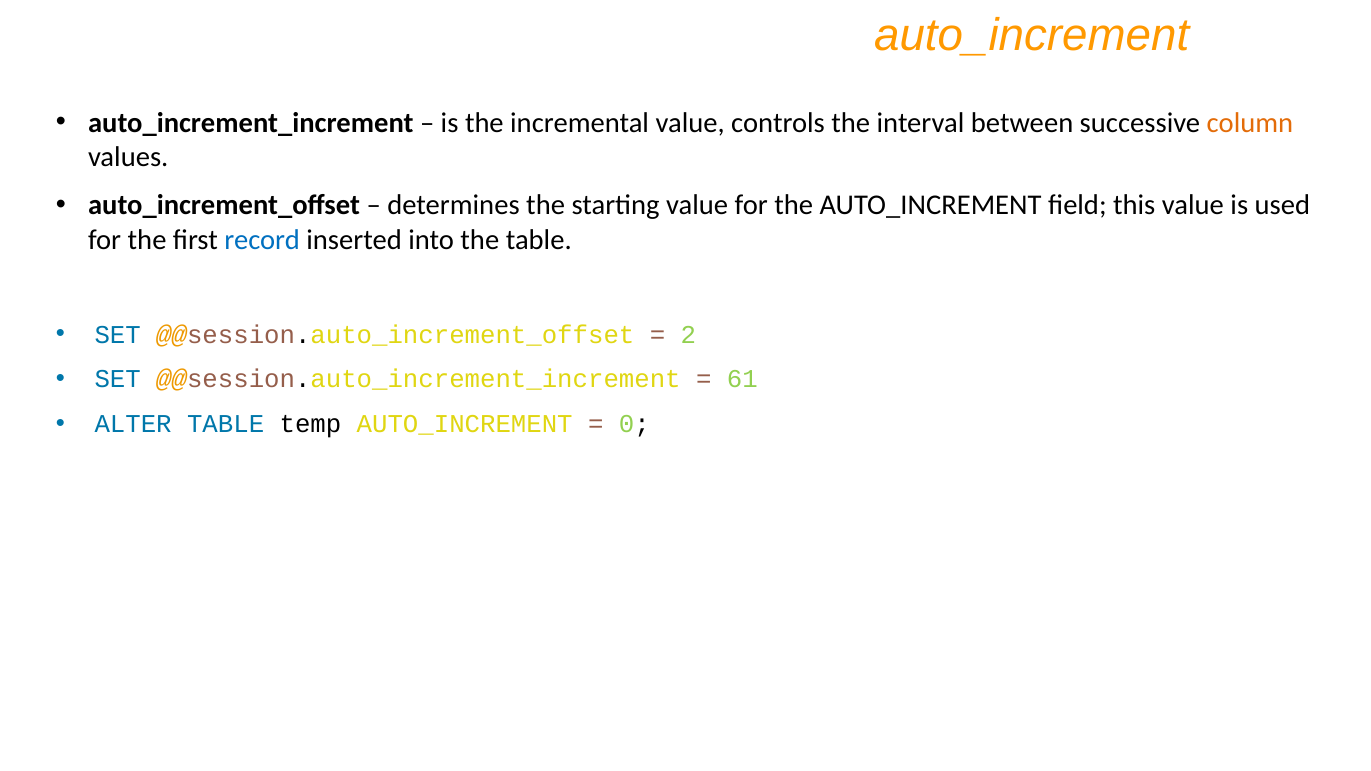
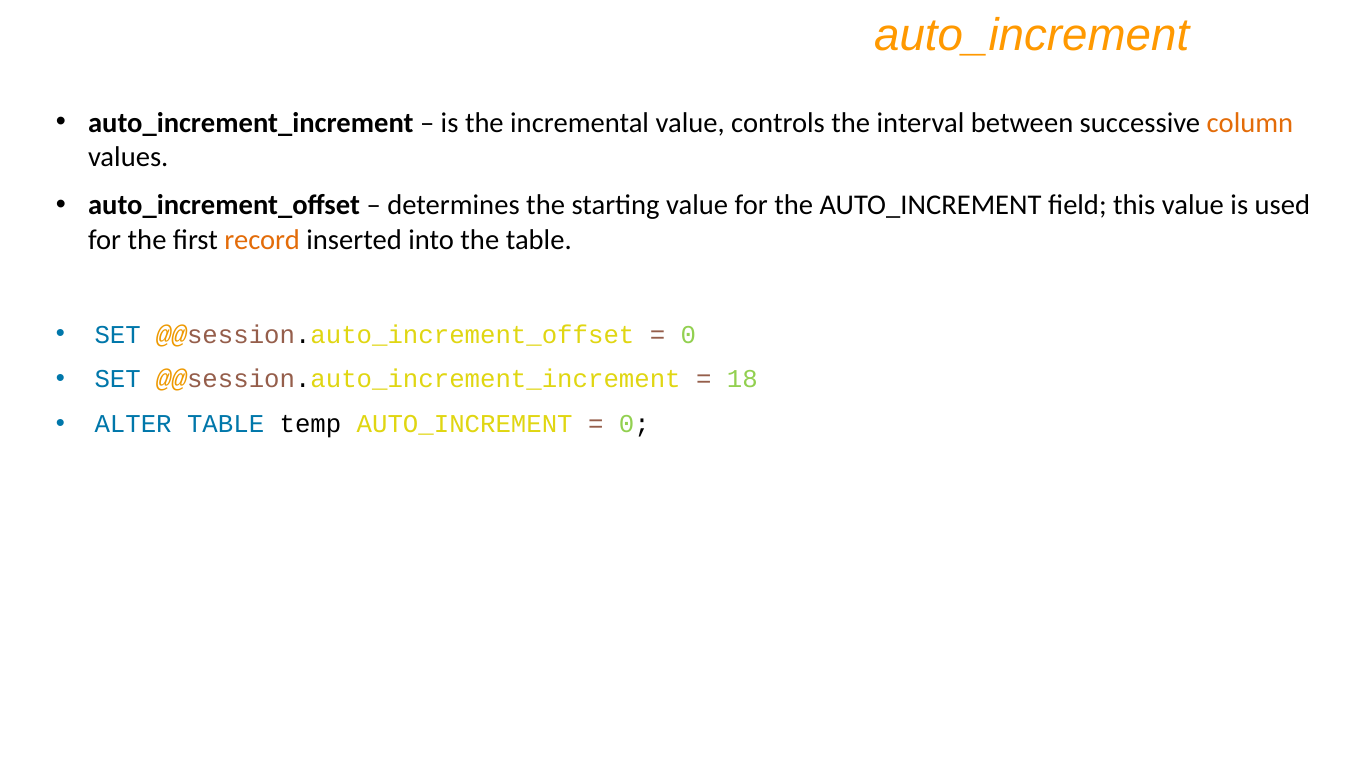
record colour: blue -> orange (262, 240)
2: 2 -> 0 (688, 335)
61: 61 -> 18 (742, 379)
